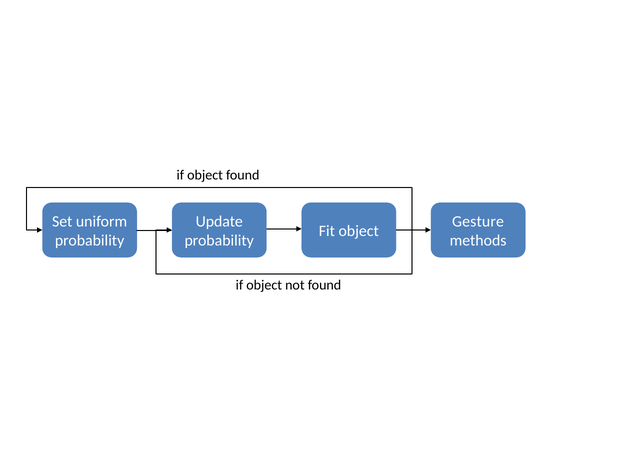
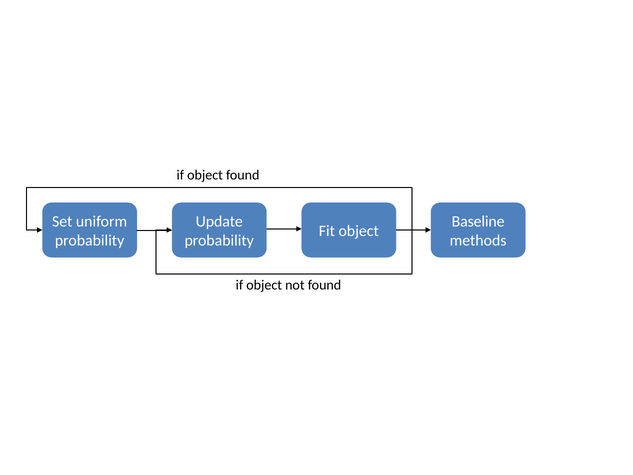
Gesture: Gesture -> Baseline (478, 221)
